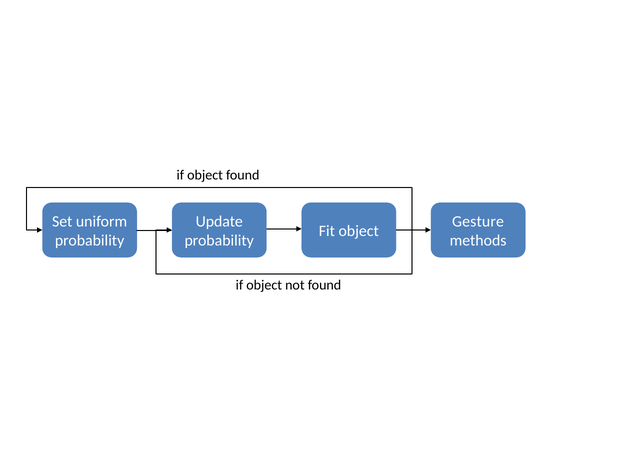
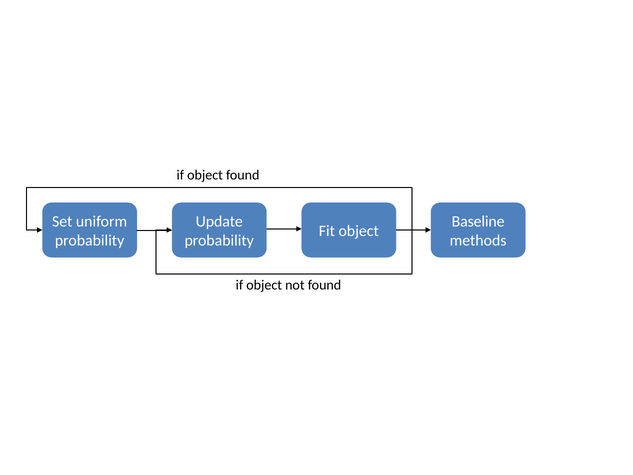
Gesture: Gesture -> Baseline (478, 221)
